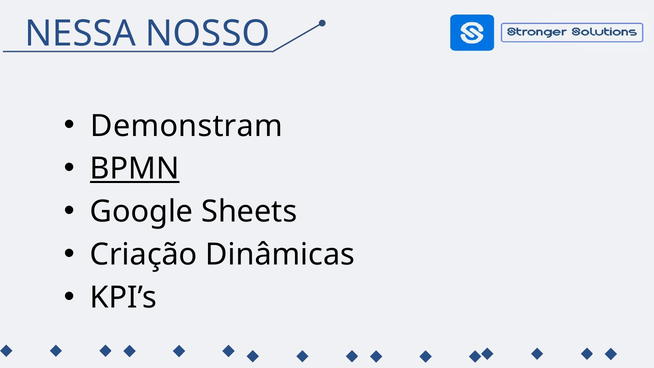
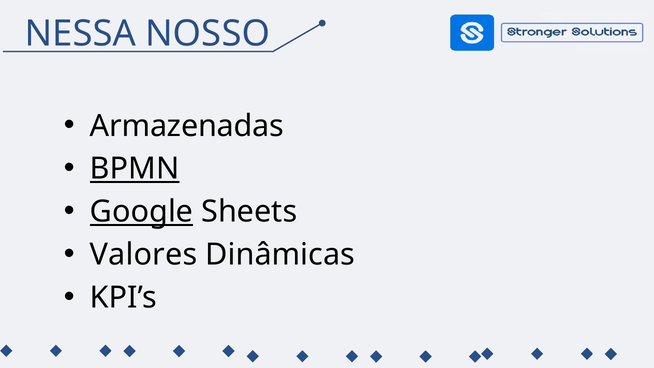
Demonstram: Demonstram -> Armazenadas (187, 126)
Google underline: none -> present (142, 212)
Criação: Criação -> Valores (144, 255)
